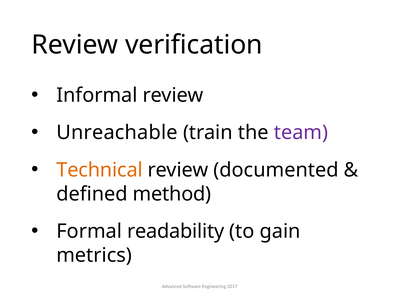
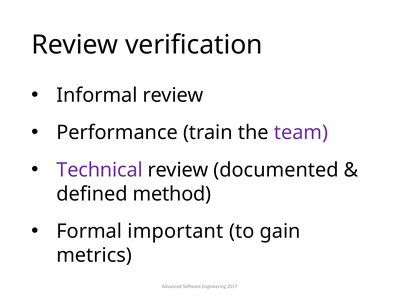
Unreachable: Unreachable -> Performance (117, 132)
Technical colour: orange -> purple (100, 169)
readability: readability -> important (175, 231)
